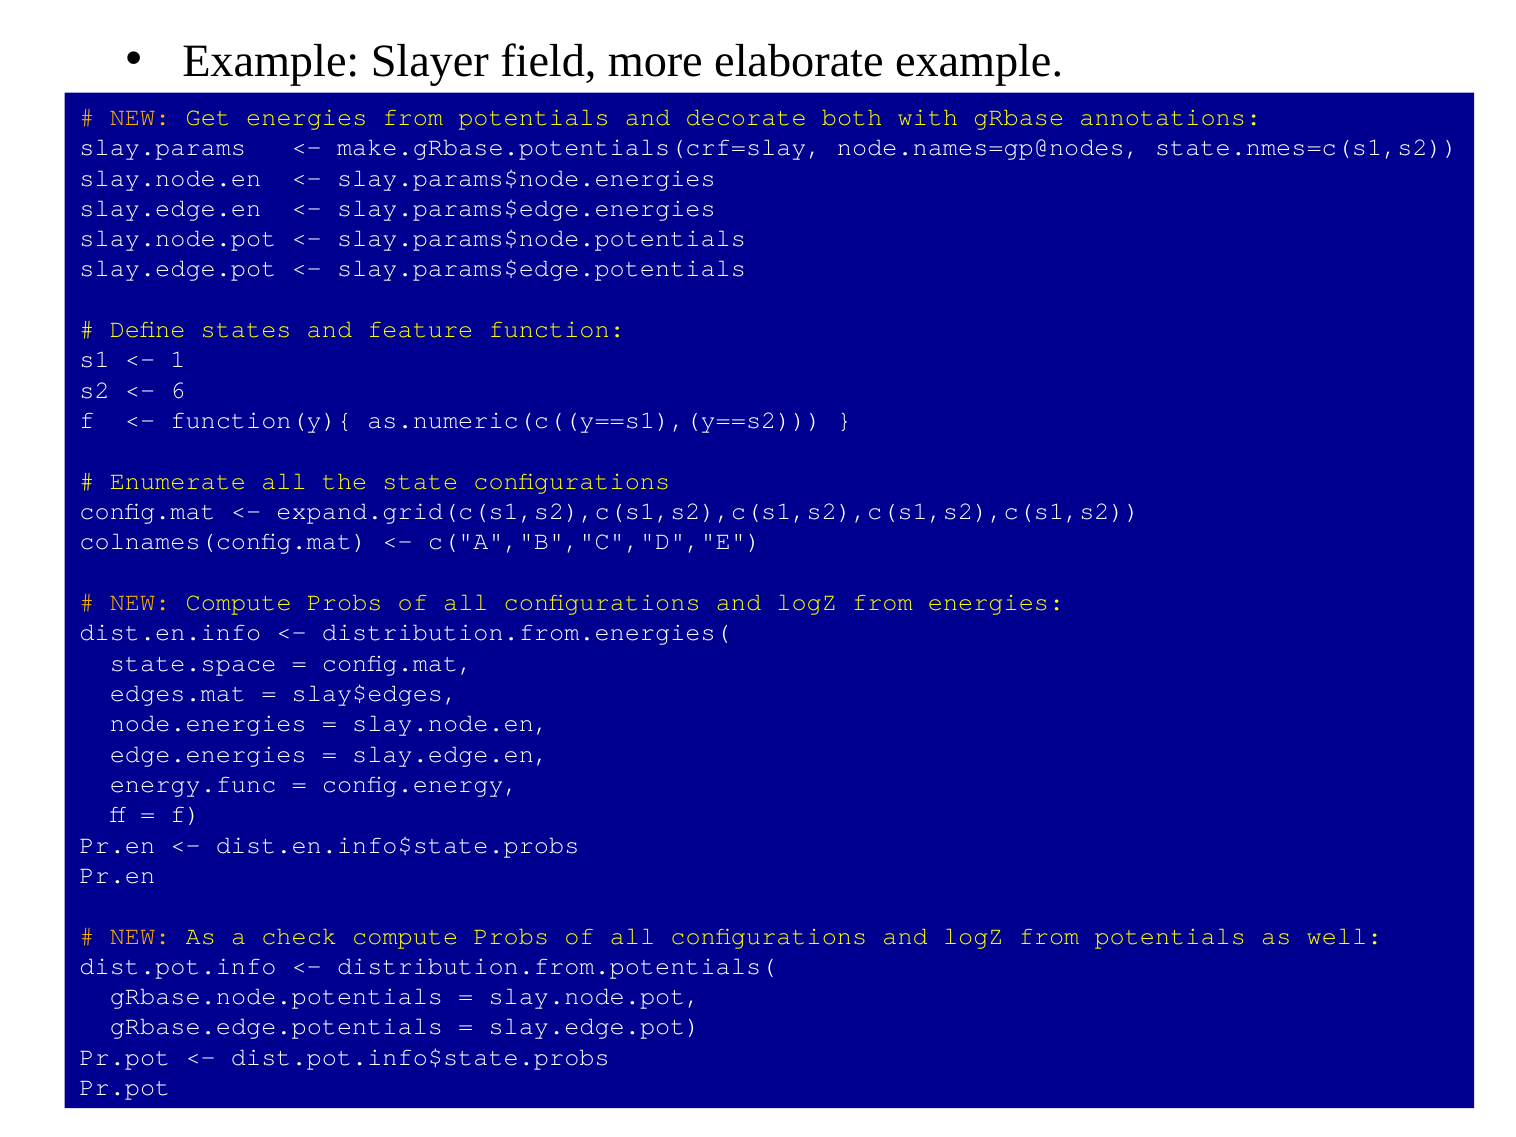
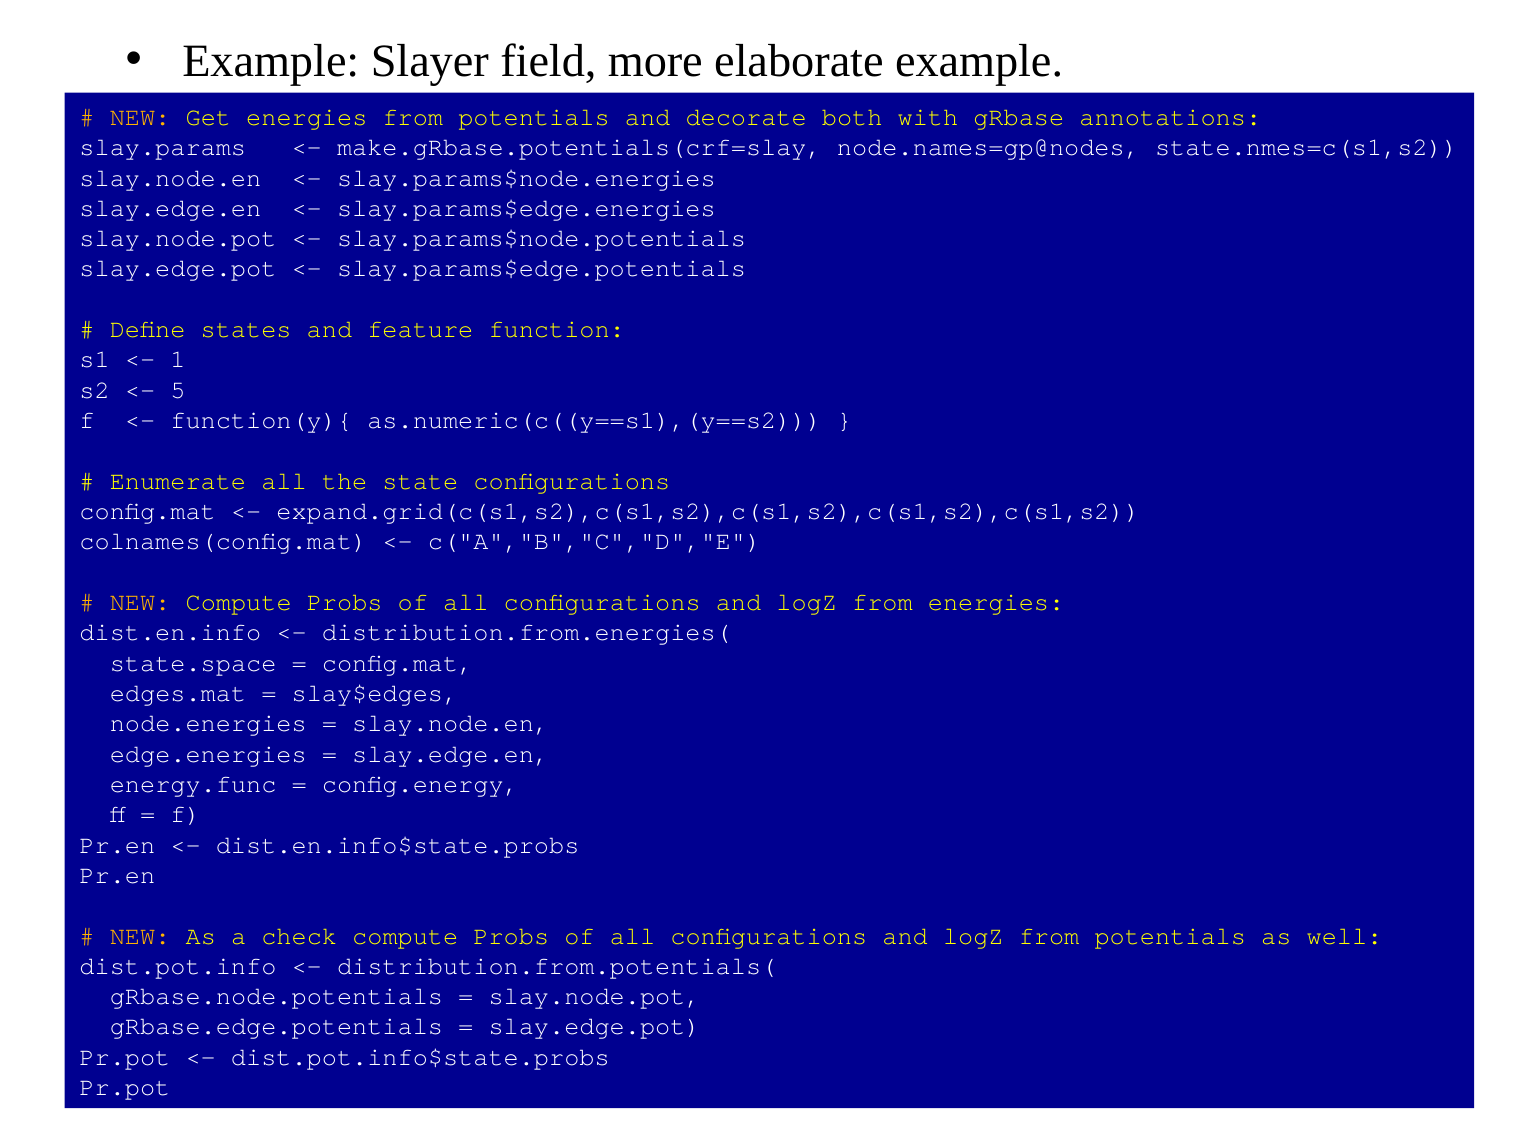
6: 6 -> 5 (178, 390)
